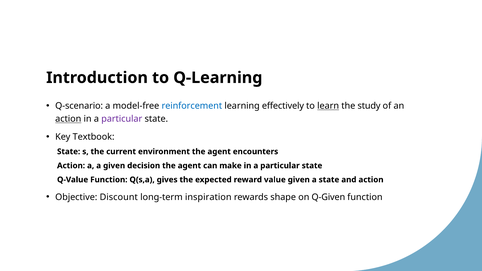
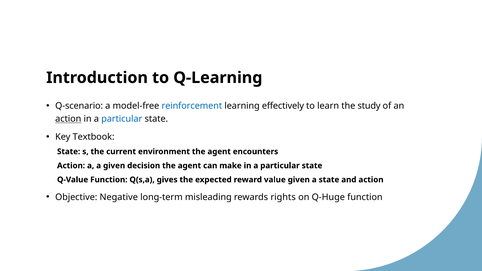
learn underline: present -> none (328, 106)
particular colour: purple -> blue (122, 119)
Discount: Discount -> Negative (119, 197)
inspiration: inspiration -> misleading (208, 197)
shape: shape -> rights (283, 197)
Q-Given: Q-Given -> Q-Huge (328, 197)
